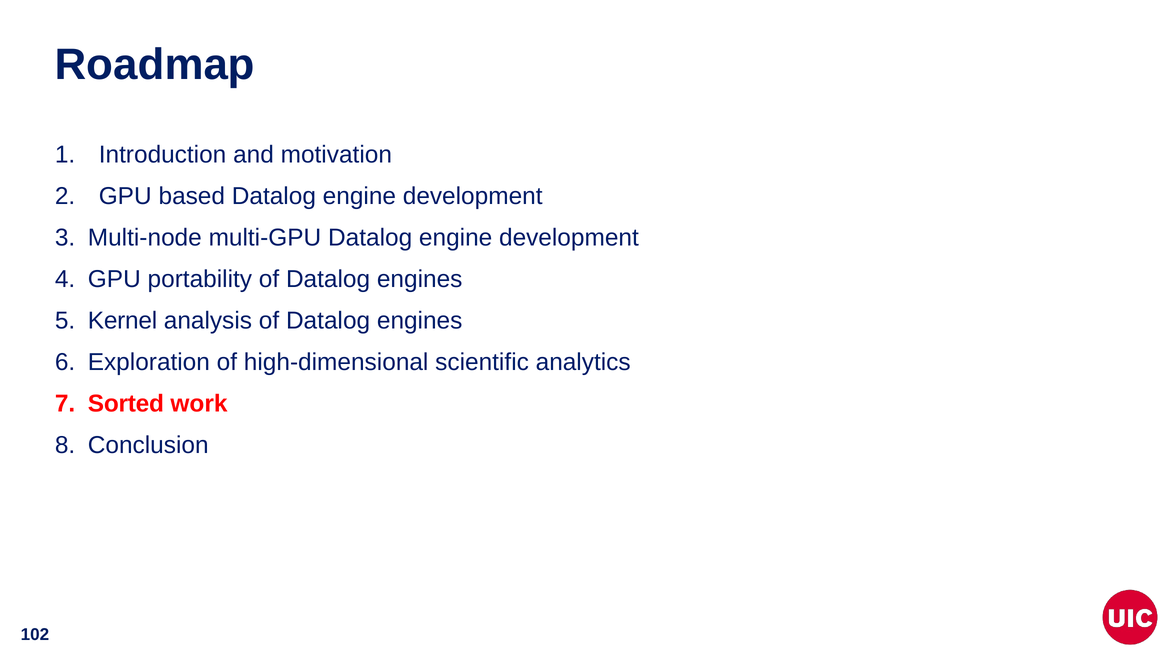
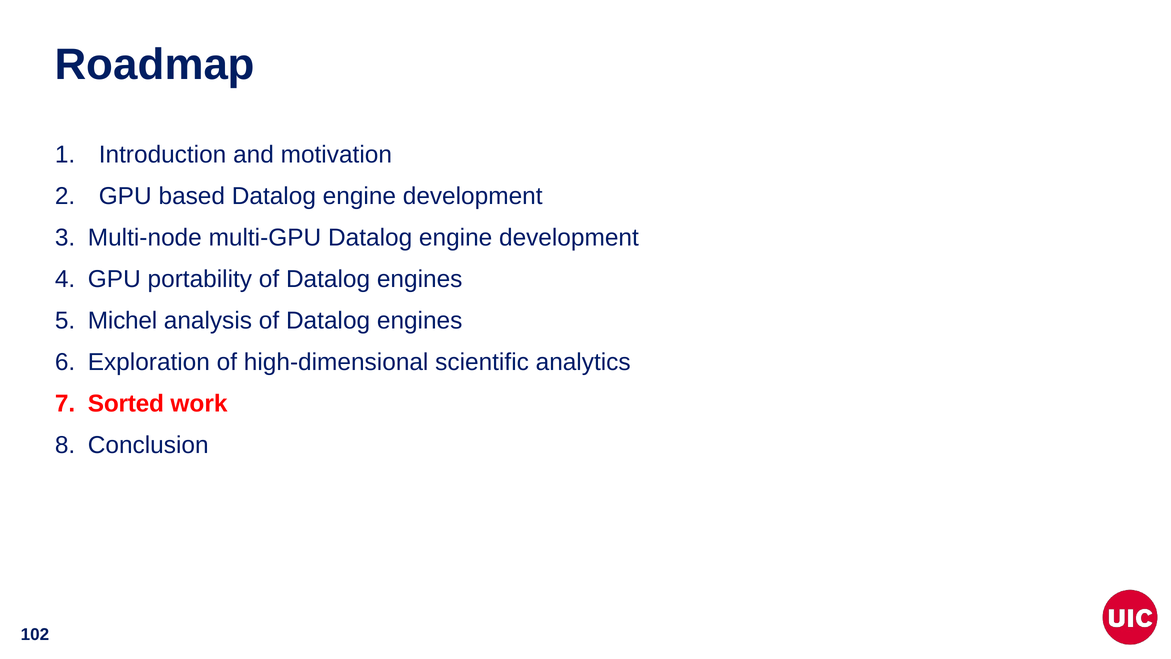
Kernel: Kernel -> Michel (123, 321)
